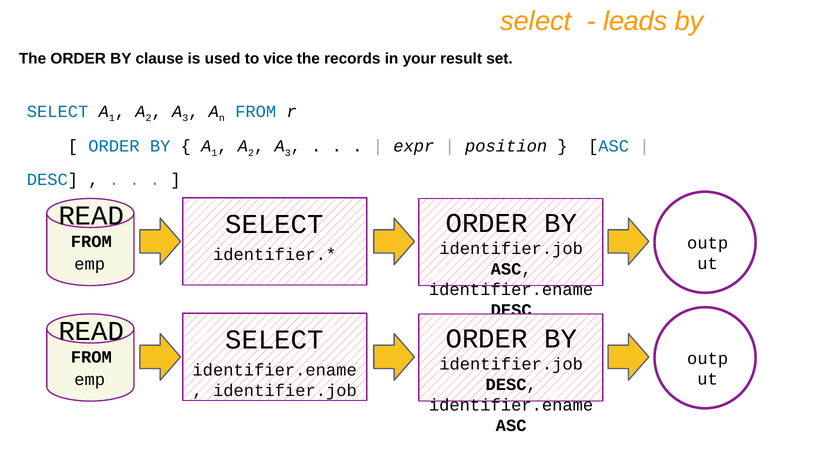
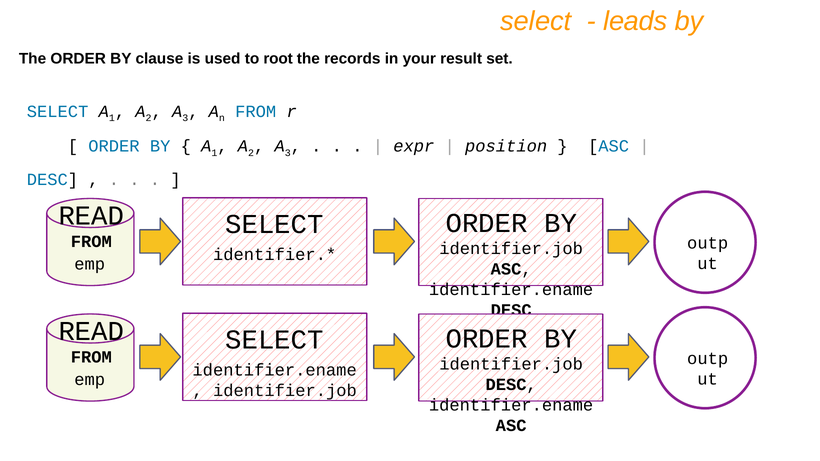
vice: vice -> root (278, 59)
